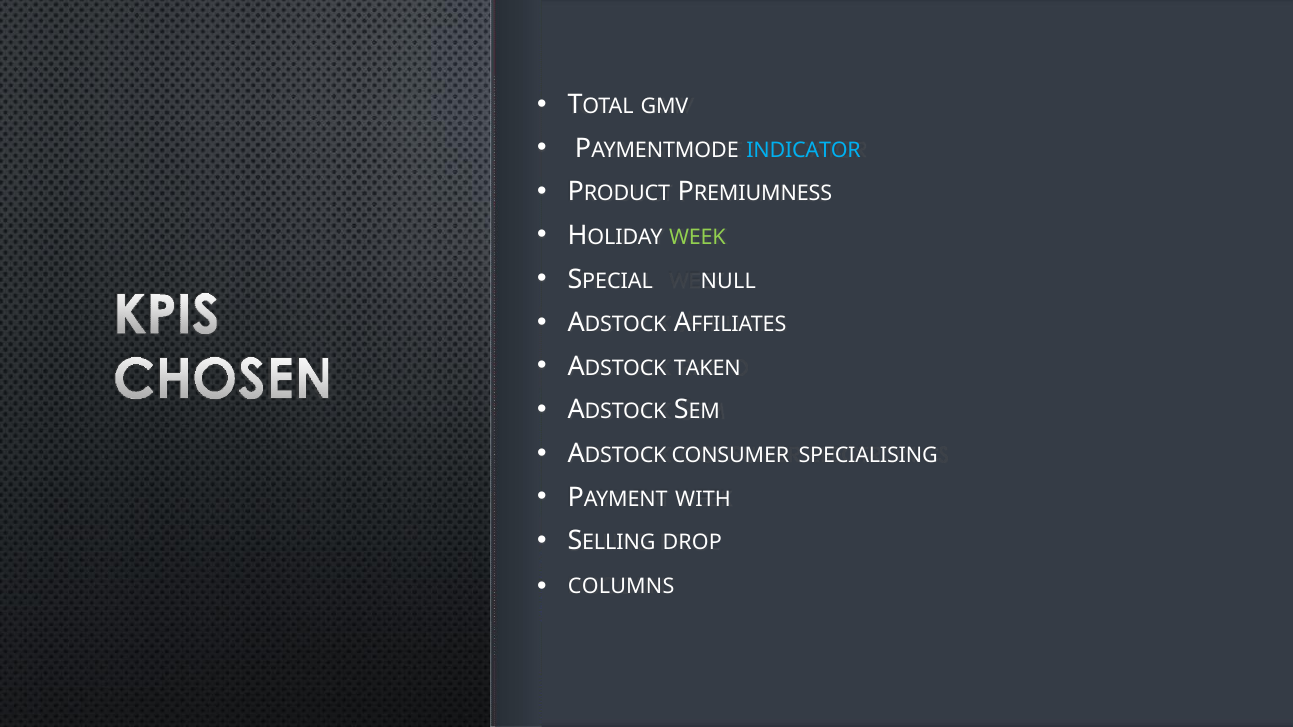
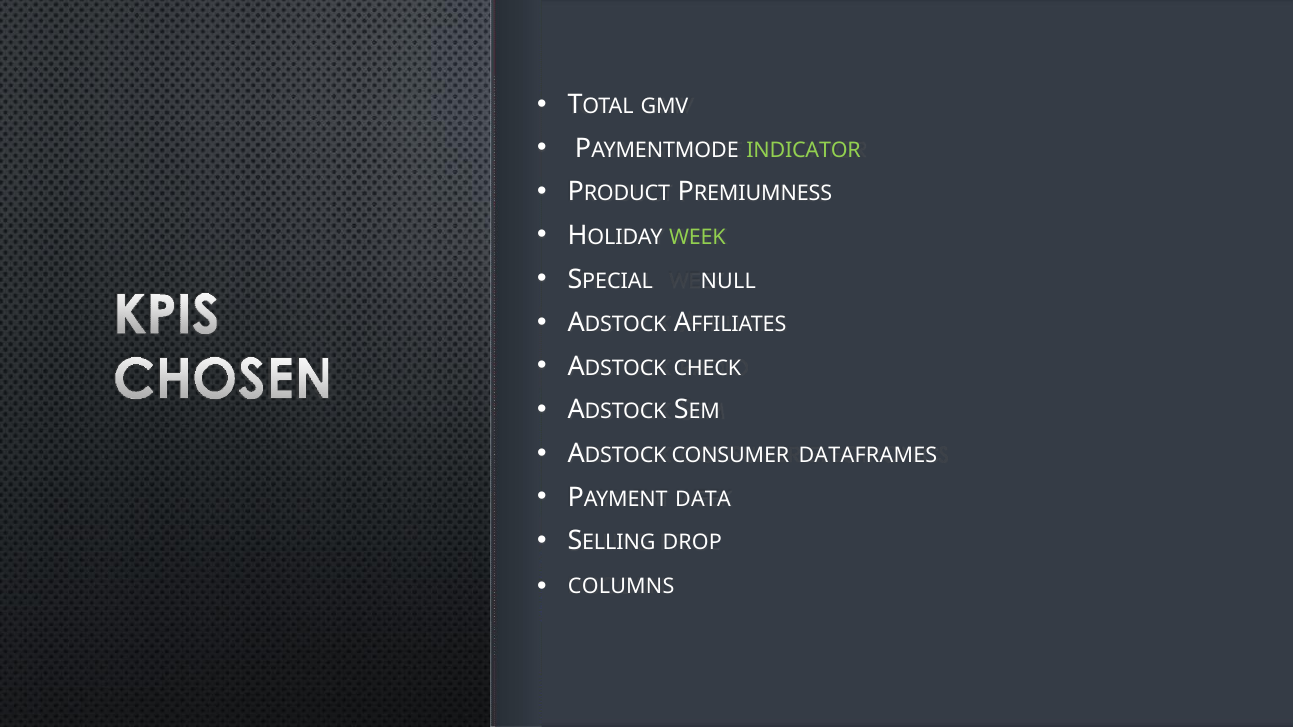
INDICATOR colour: light blue -> light green (804, 150)
TAKEN: TAKEN -> CHECK (707, 368)
SPECIALISING: SPECIALISING -> DATAFRAMES (868, 456)
WITH: WITH -> DATA (703, 499)
